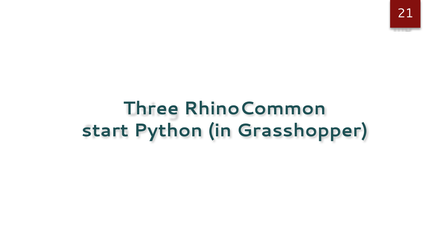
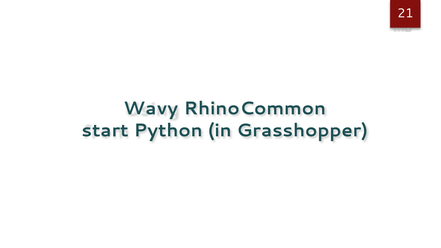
Three: Three -> Wavy (151, 109)
